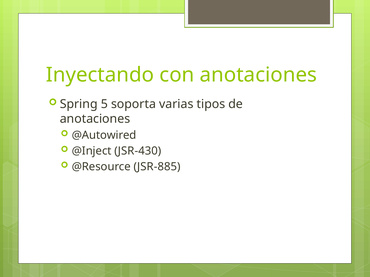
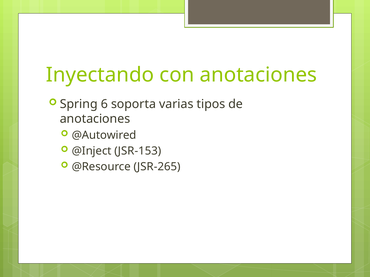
5: 5 -> 6 (104, 104)
JSR-430: JSR-430 -> JSR-153 (138, 151)
JSR-885: JSR-885 -> JSR-265 (157, 167)
